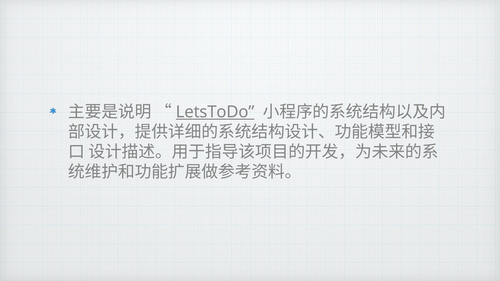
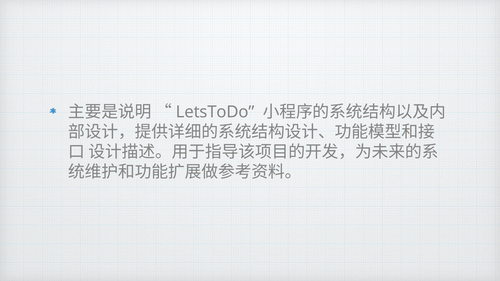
LetsToDo underline: present -> none (215, 112)
